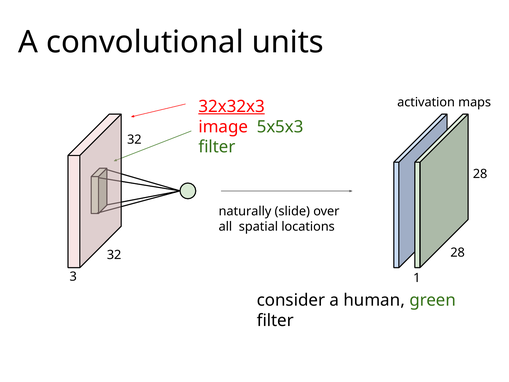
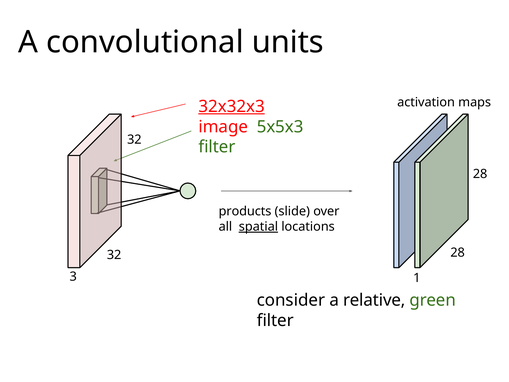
naturally: naturally -> products (245, 211)
spatial underline: none -> present (258, 227)
human: human -> relative (374, 300)
